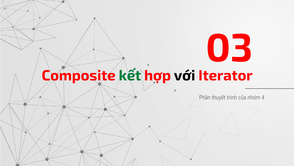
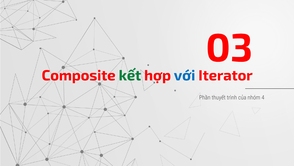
với colour: black -> blue (185, 75)
